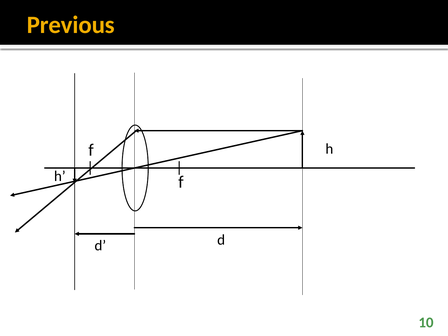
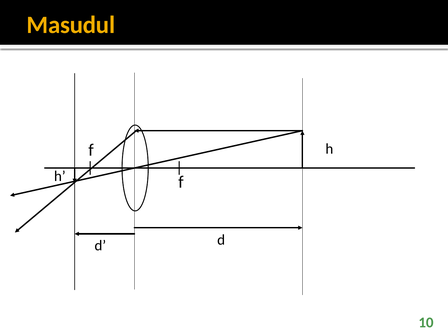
Previous: Previous -> Masudul (71, 25)
